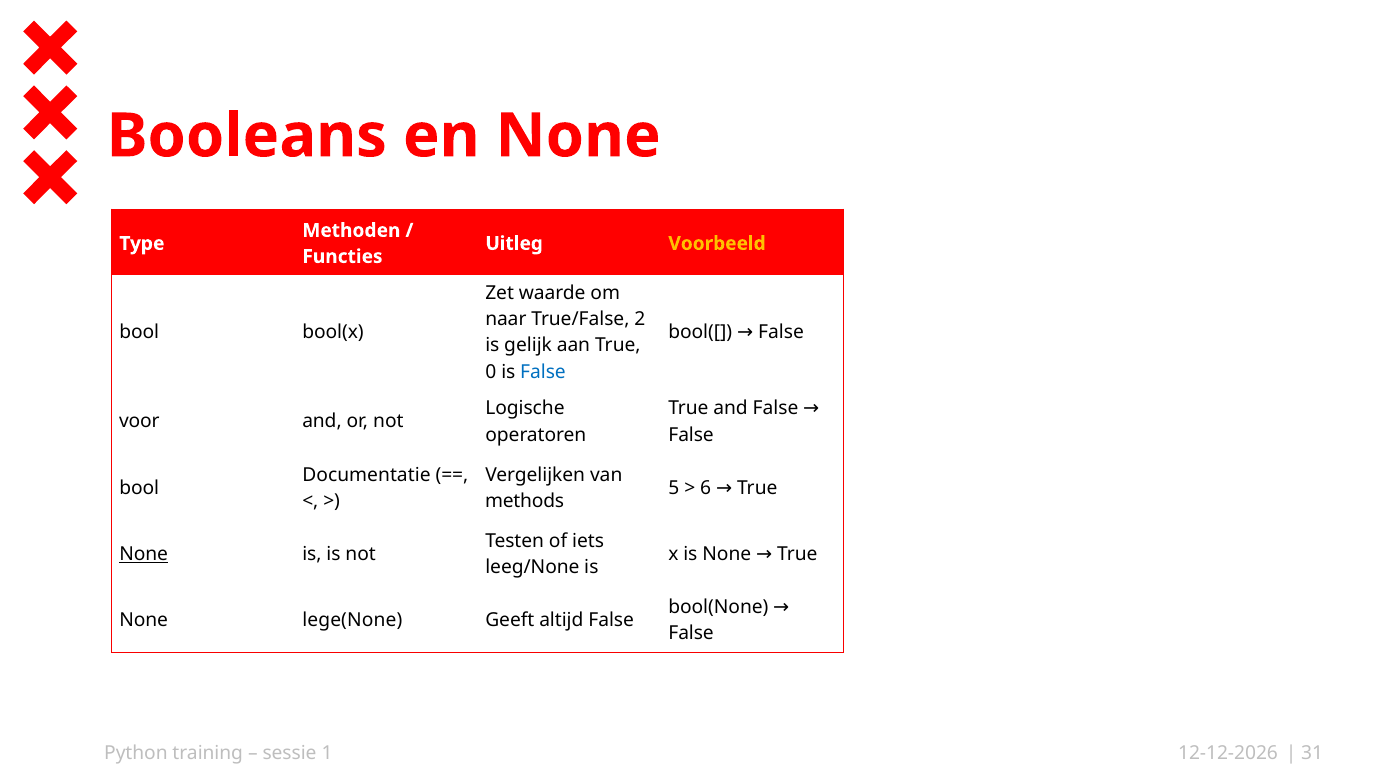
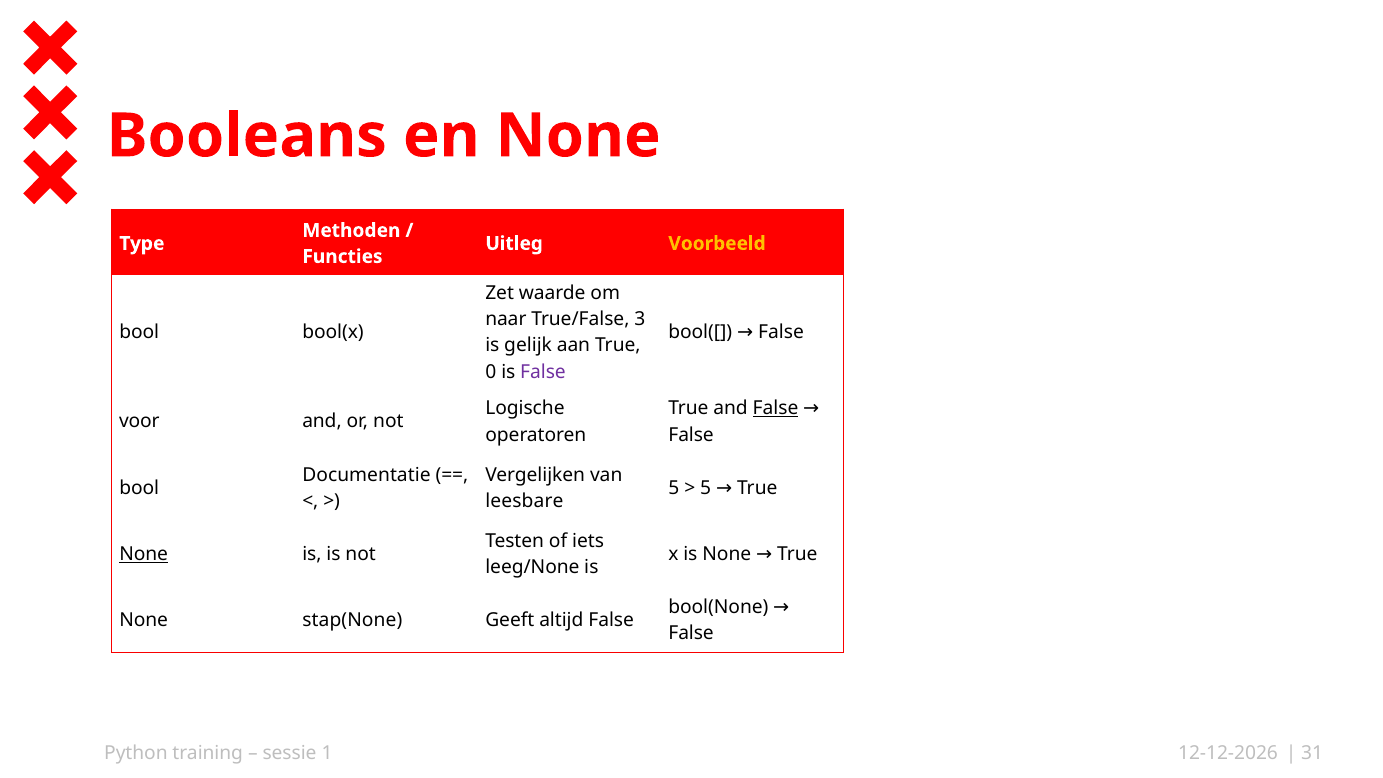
2: 2 -> 3 (640, 319)
False colour: blue -> purple (543, 372)
False underline: none -> present (776, 409)
6: 6 -> 5 (706, 488)
methods: methods -> leesbare (524, 501)
lege(None: lege(None -> stap(None (352, 620)
